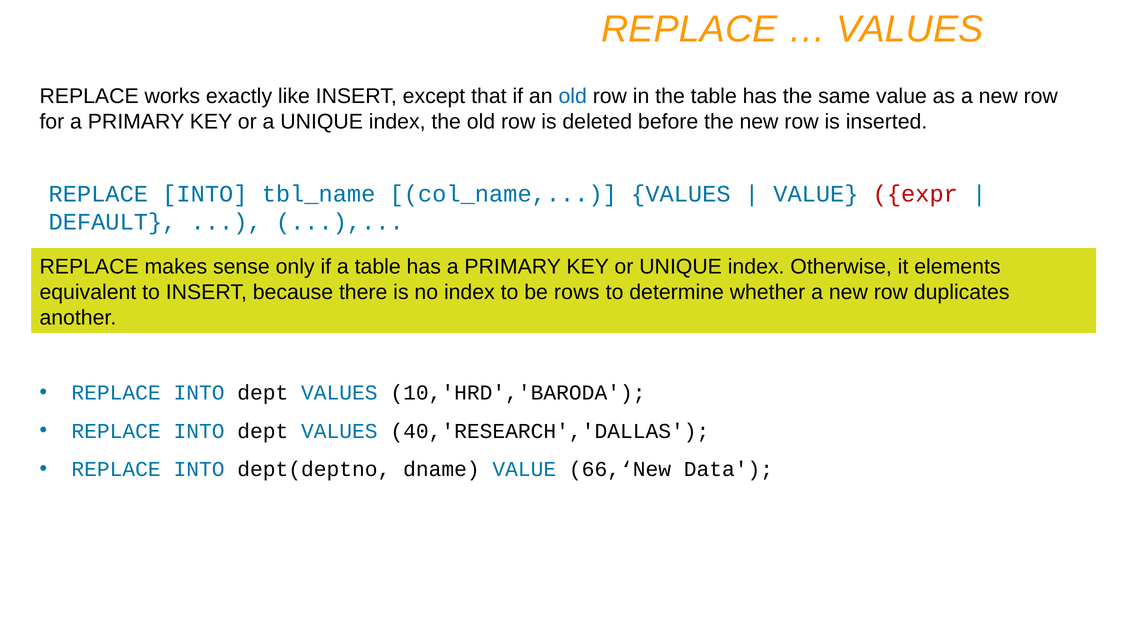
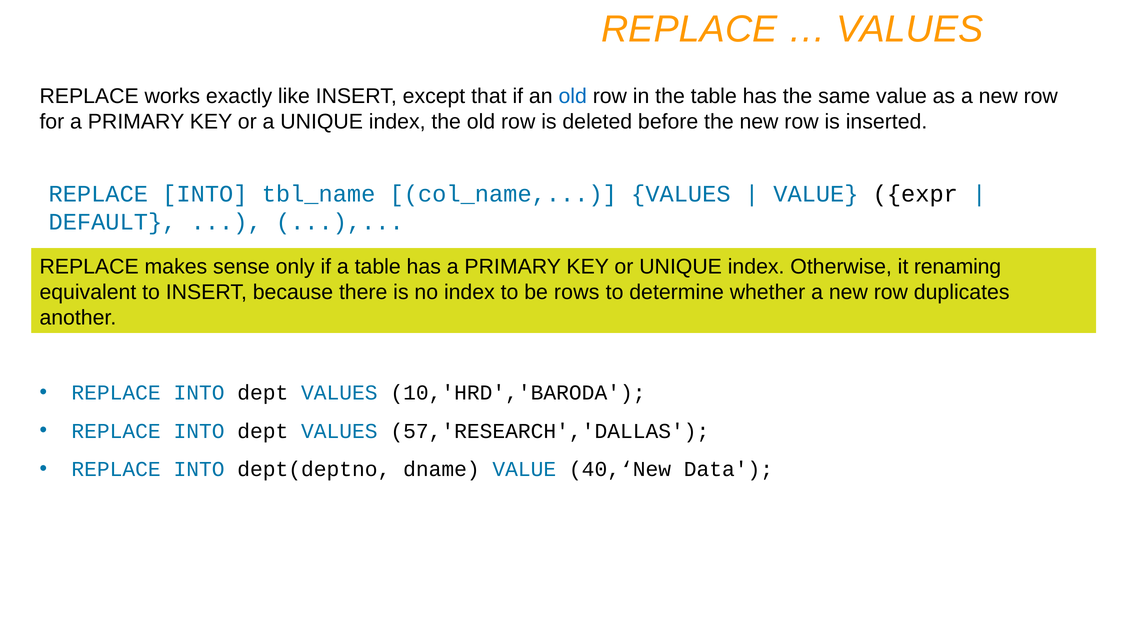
expr colour: red -> black (915, 194)
elements: elements -> renaming (958, 266)
40,'RESEARCH','DALLAS: 40,'RESEARCH','DALLAS -> 57,'RESEARCH','DALLAS (550, 431)
66,‘New: 66,‘New -> 40,‘New (620, 469)
